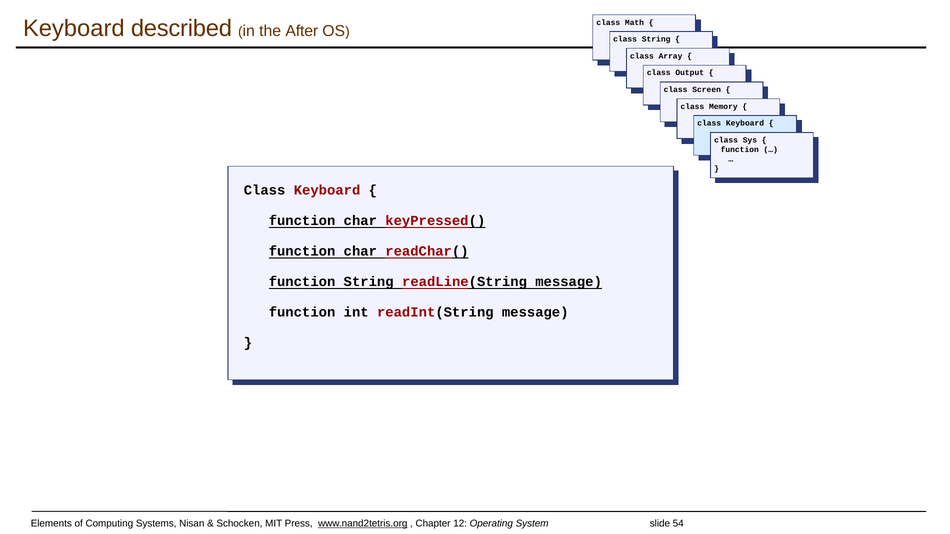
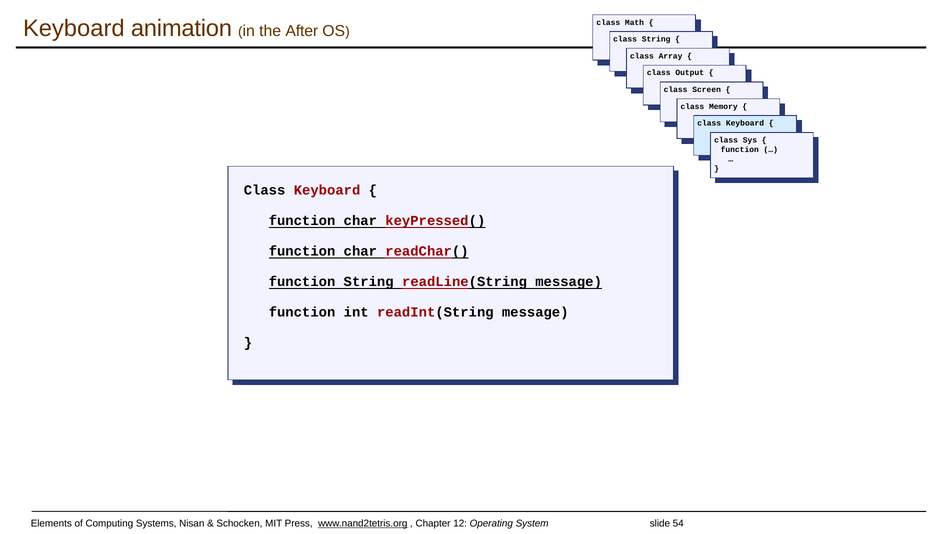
described: described -> animation (181, 28)
